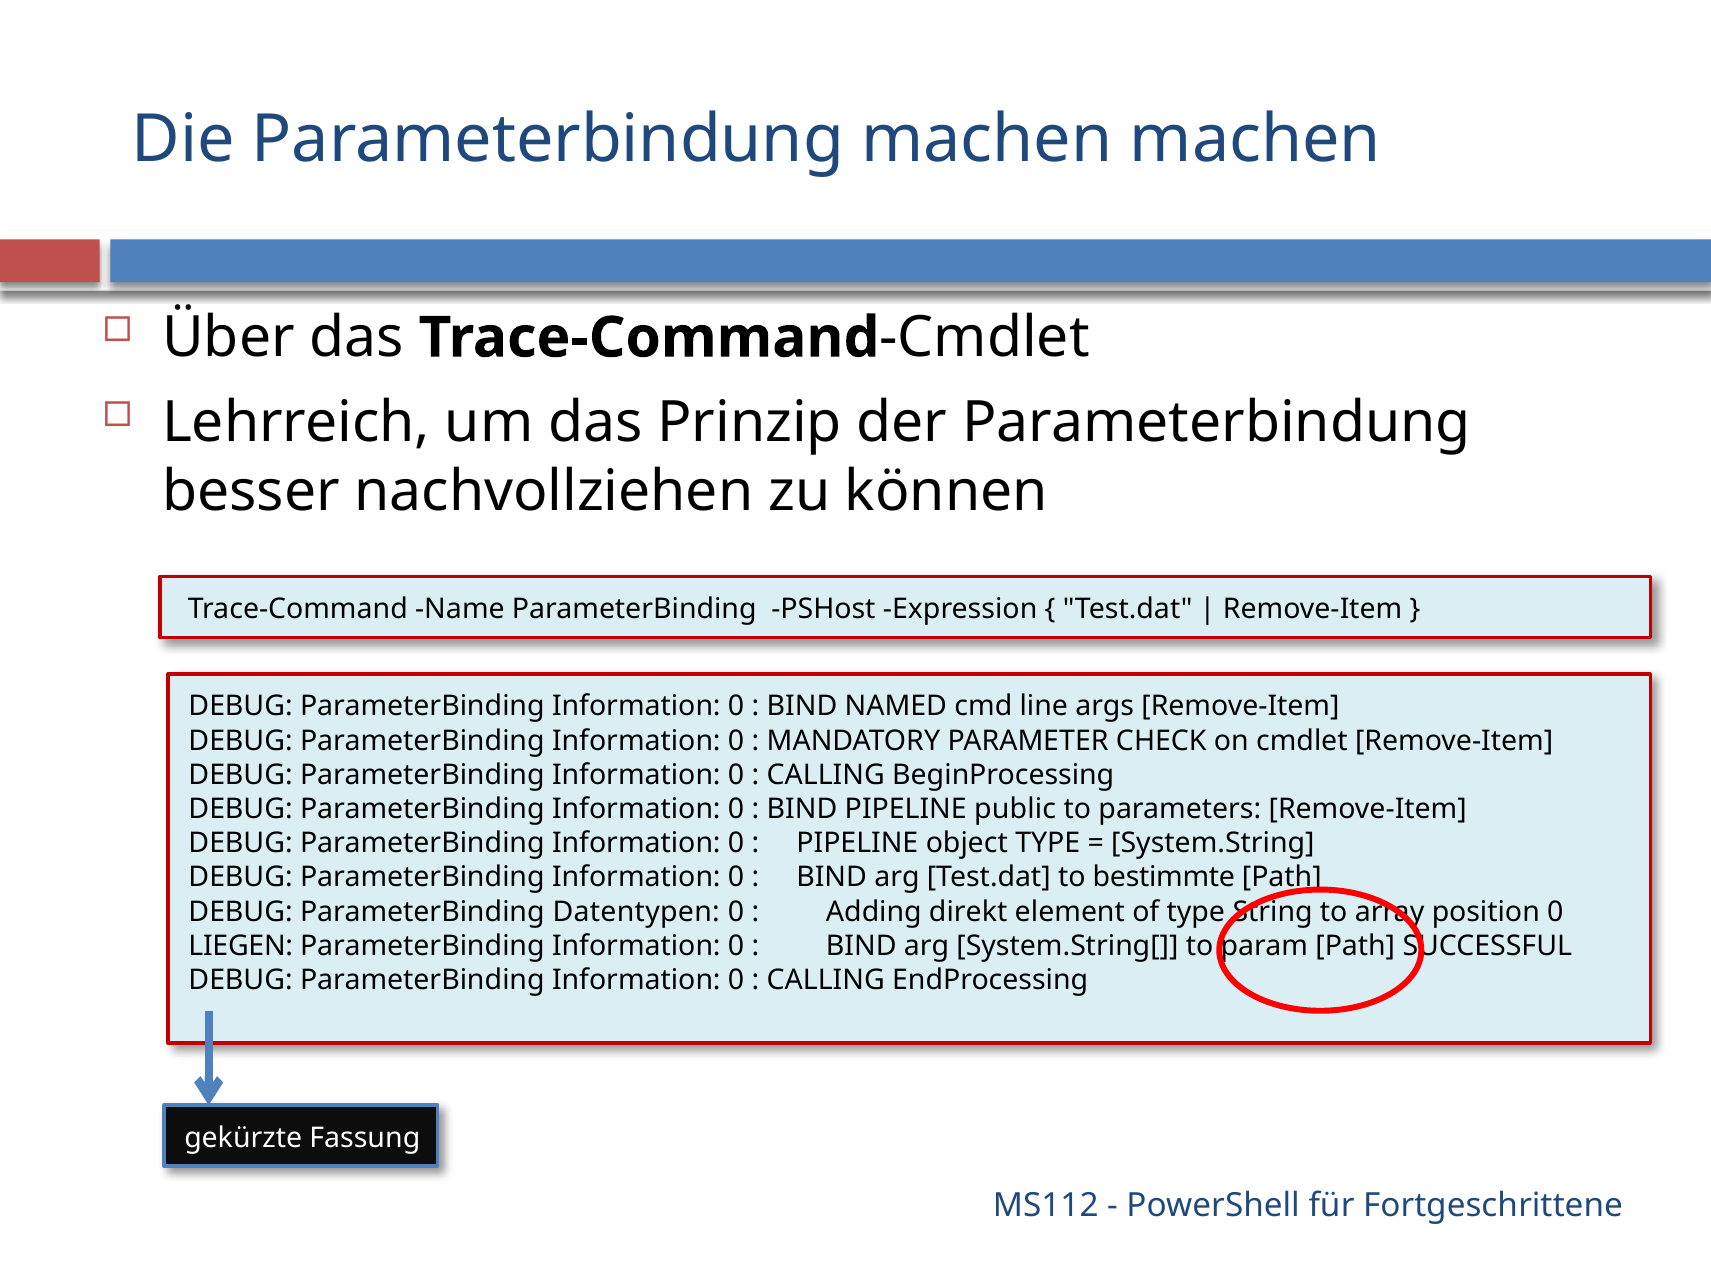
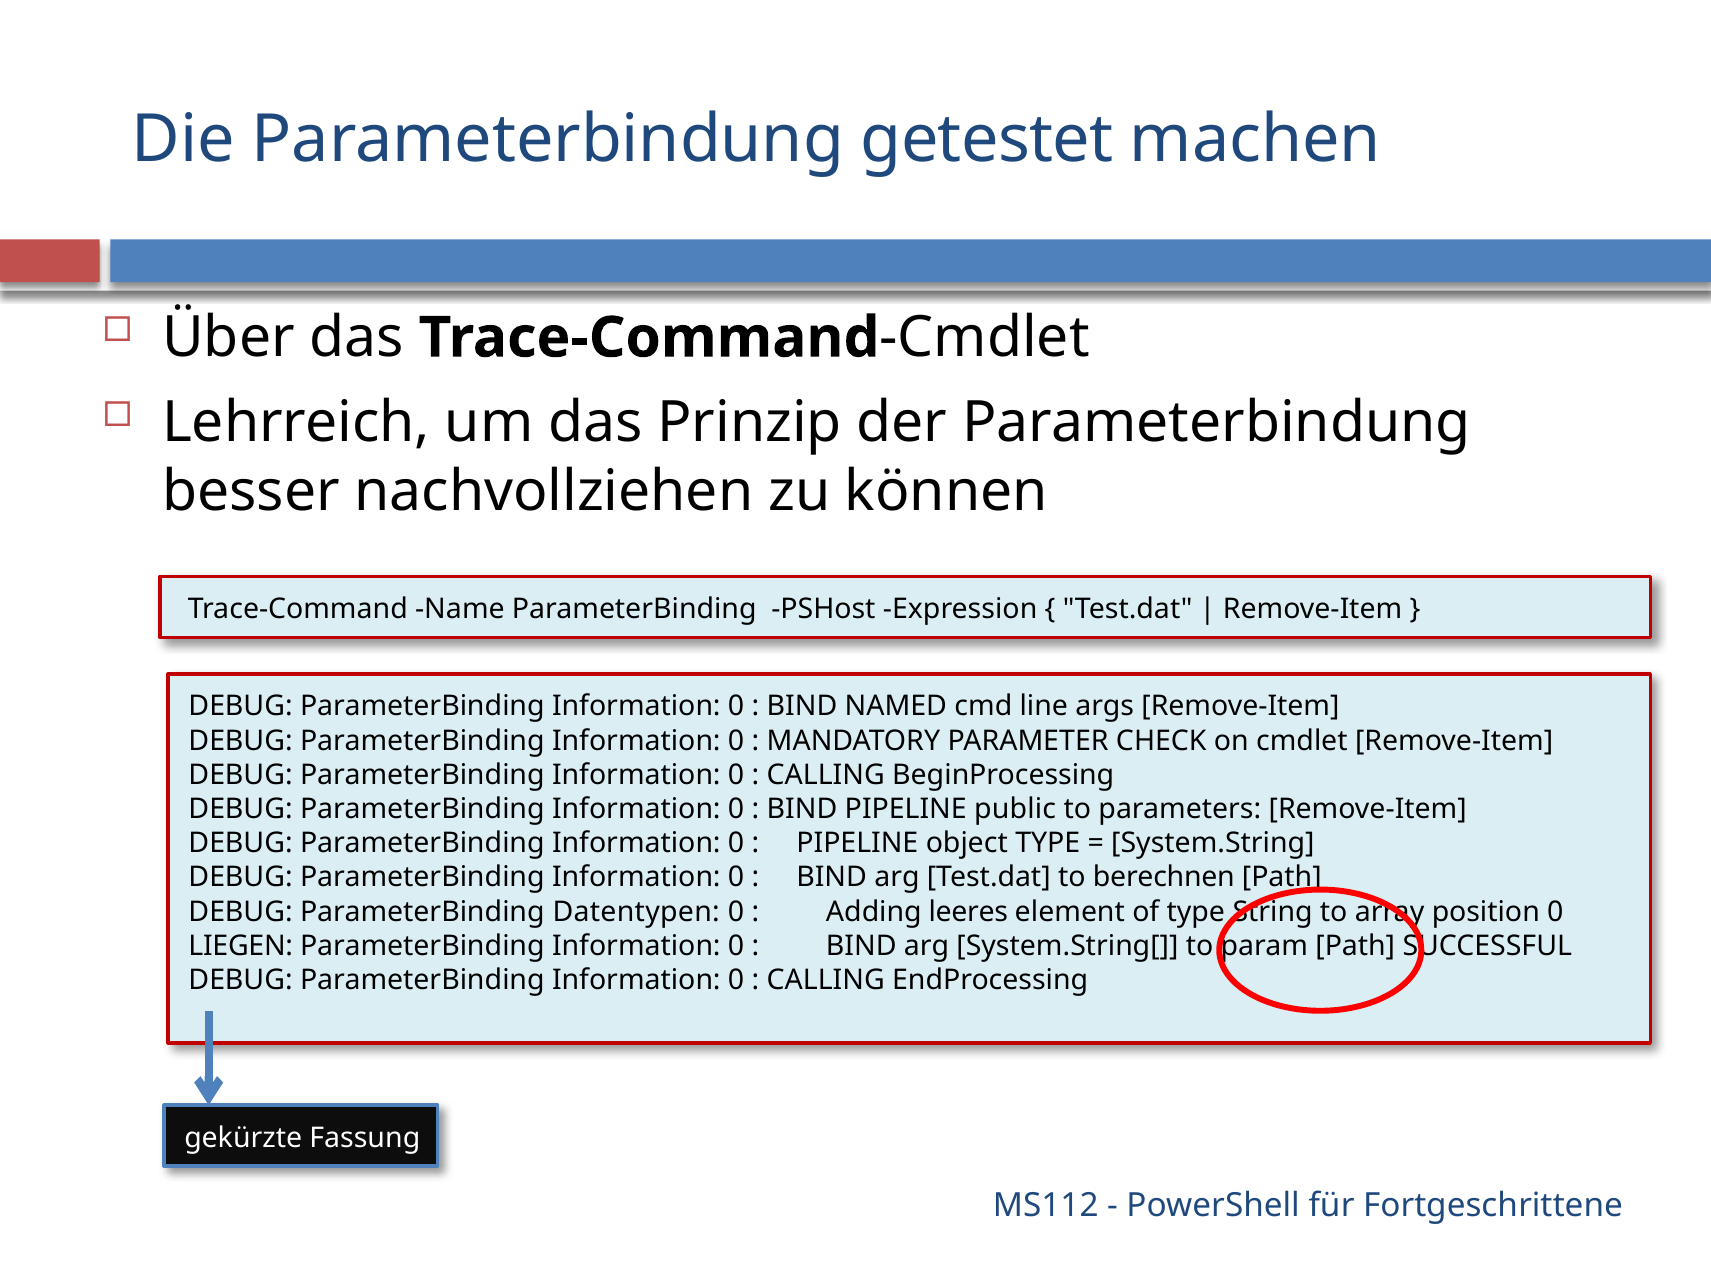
Parameterbindung machen: machen -> getestet (987, 140)
bestimmte: bestimmte -> berechnen (1164, 878)
direkt: direkt -> leeres (968, 912)
